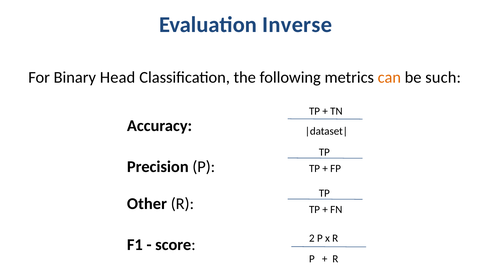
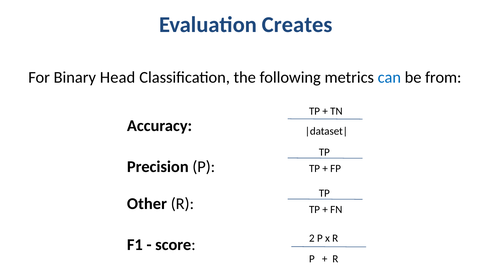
Inverse: Inverse -> Creates (297, 25)
can colour: orange -> blue (389, 77)
such: such -> from (443, 77)
